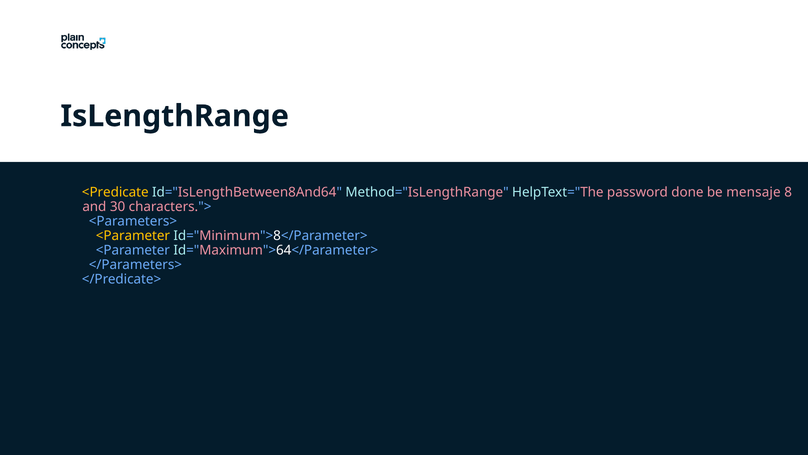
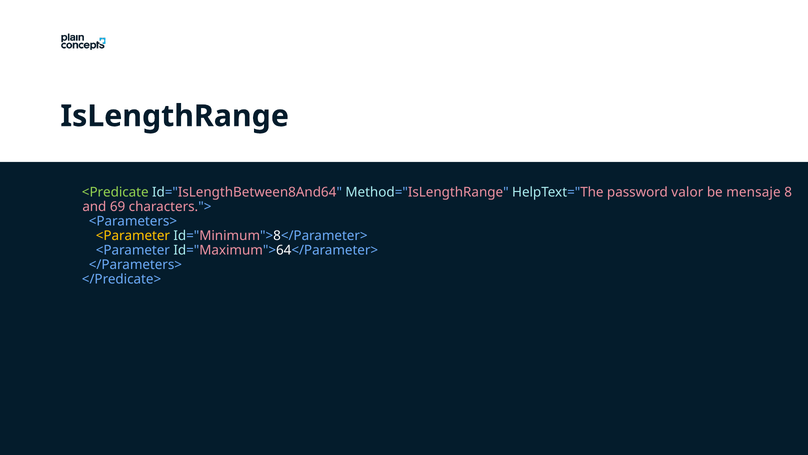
<Predicate colour: yellow -> light green (115, 192)
done: done -> valor (687, 192)
30: 30 -> 69 (118, 207)
